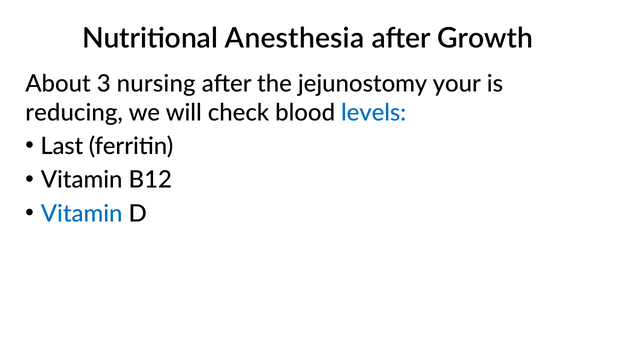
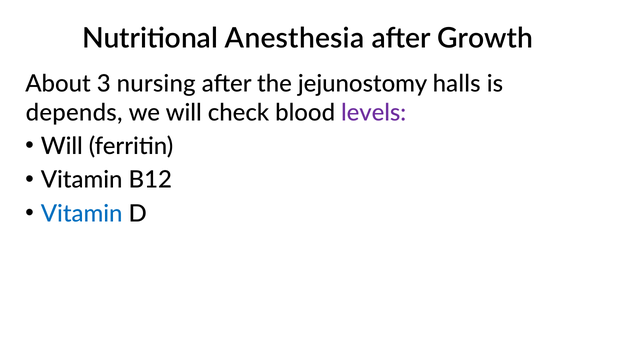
your: your -> halls (457, 84)
reducing: reducing -> depends (74, 113)
levels colour: blue -> purple (374, 113)
Last: Last -> Will (62, 146)
